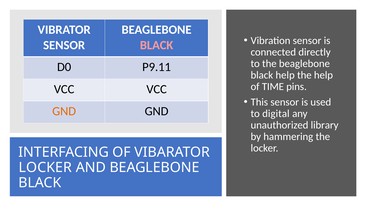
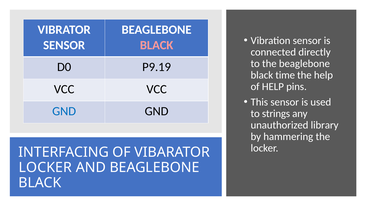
P9.11: P9.11 -> P9.19 (157, 67)
black help: help -> time (285, 75)
of TIME: TIME -> HELP (273, 87)
GND colour: orange -> blue (64, 111)
digital: digital -> strings (276, 113)
